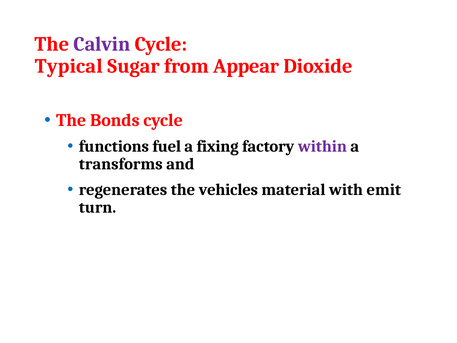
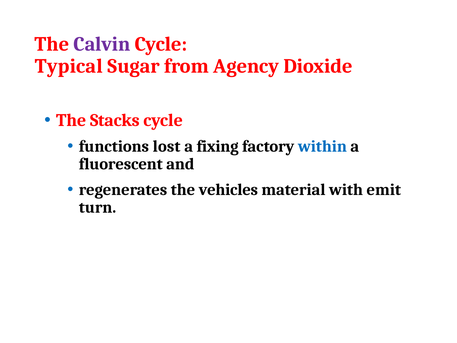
Appear: Appear -> Agency (246, 66)
Bonds: Bonds -> Stacks (115, 120)
fuel: fuel -> lost (167, 146)
within colour: purple -> blue (322, 146)
transforms: transforms -> fluorescent (121, 164)
